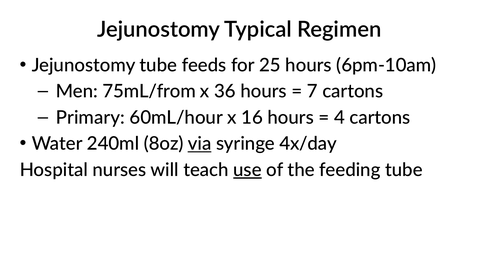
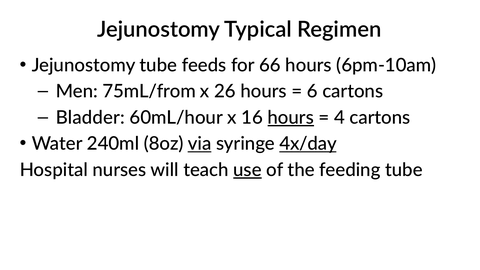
25: 25 -> 66 (270, 65)
36: 36 -> 26 (225, 91)
7: 7 -> 6 (312, 91)
Primary: Primary -> Bladder (90, 118)
hours underline: none -> present (291, 118)
4x/day underline: none -> present (308, 144)
